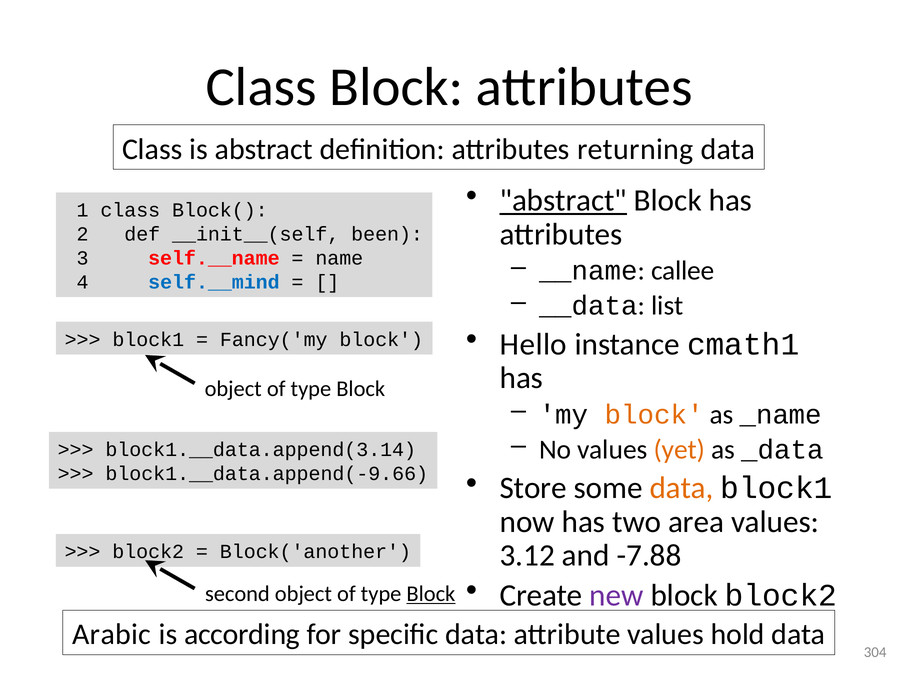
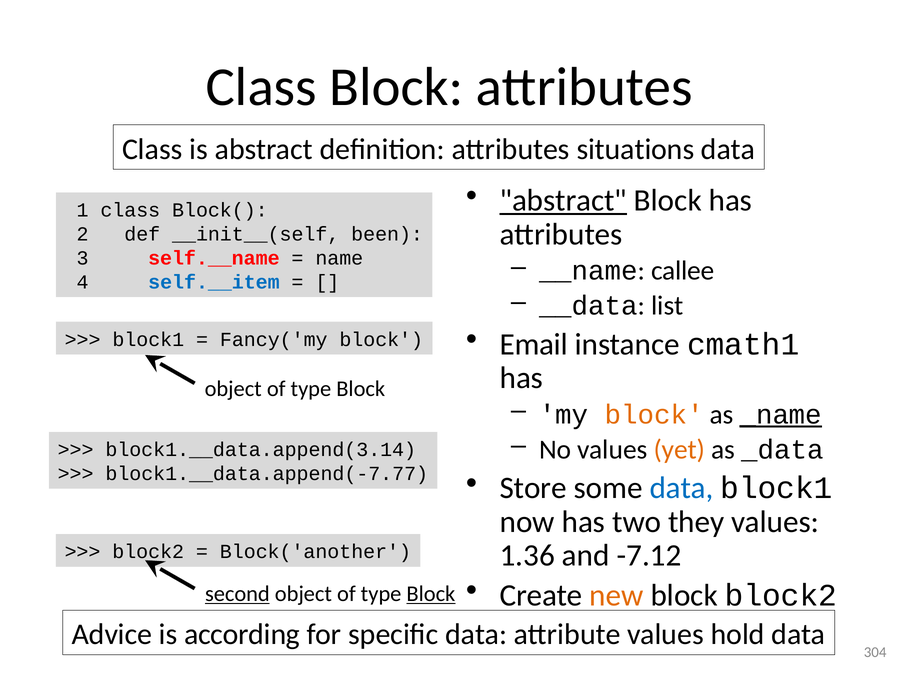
returning: returning -> situations (635, 149)
self.__mind: self.__mind -> self.__item (214, 282)
Hello: Hello -> Email (534, 345)
_name underline: none -> present (781, 415)
block1.__data.append(-9.66: block1.__data.append(-9.66 -> block1.__data.append(-7.77 (267, 474)
data colour: orange -> blue (682, 488)
area: area -> they (696, 522)
3.12: 3.12 -> 1.36 (527, 556)
-7.88: -7.88 -> -7.12 (649, 556)
new colour: purple -> orange (617, 596)
second underline: none -> present (237, 594)
Arabic: Arabic -> Advice (112, 635)
